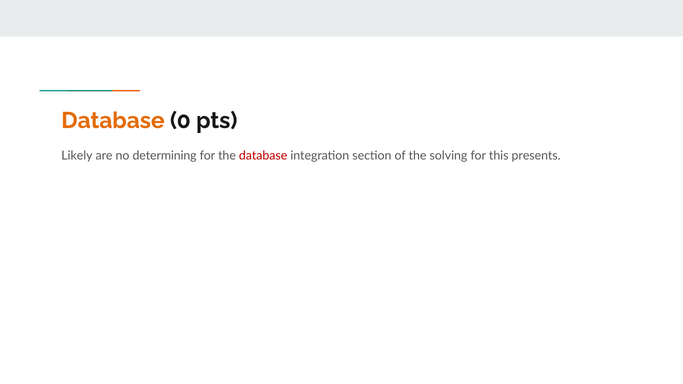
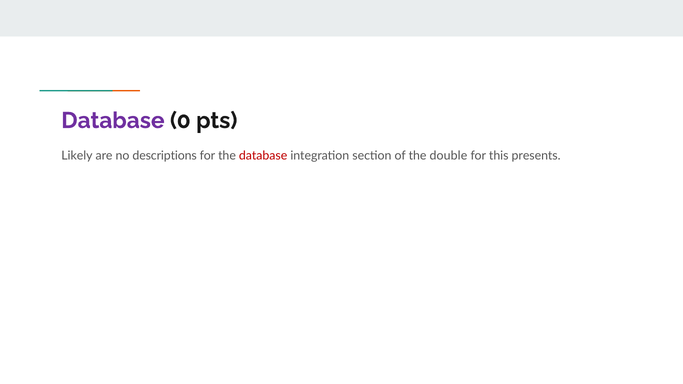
Database colour: orange -> purple (113, 121)
determining: determining -> descriptions (165, 156)
solving: solving -> double (448, 156)
